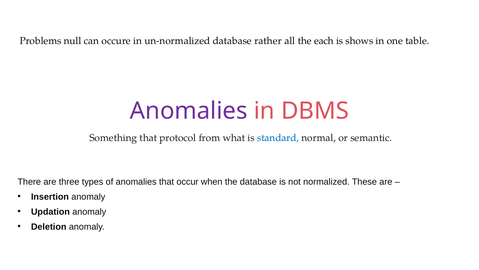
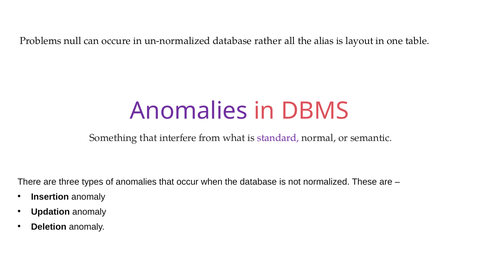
each: each -> alias (324, 41)
shows: shows -> layout (359, 41)
protocol: protocol -> interfere (178, 138)
standard colour: blue -> purple (278, 138)
